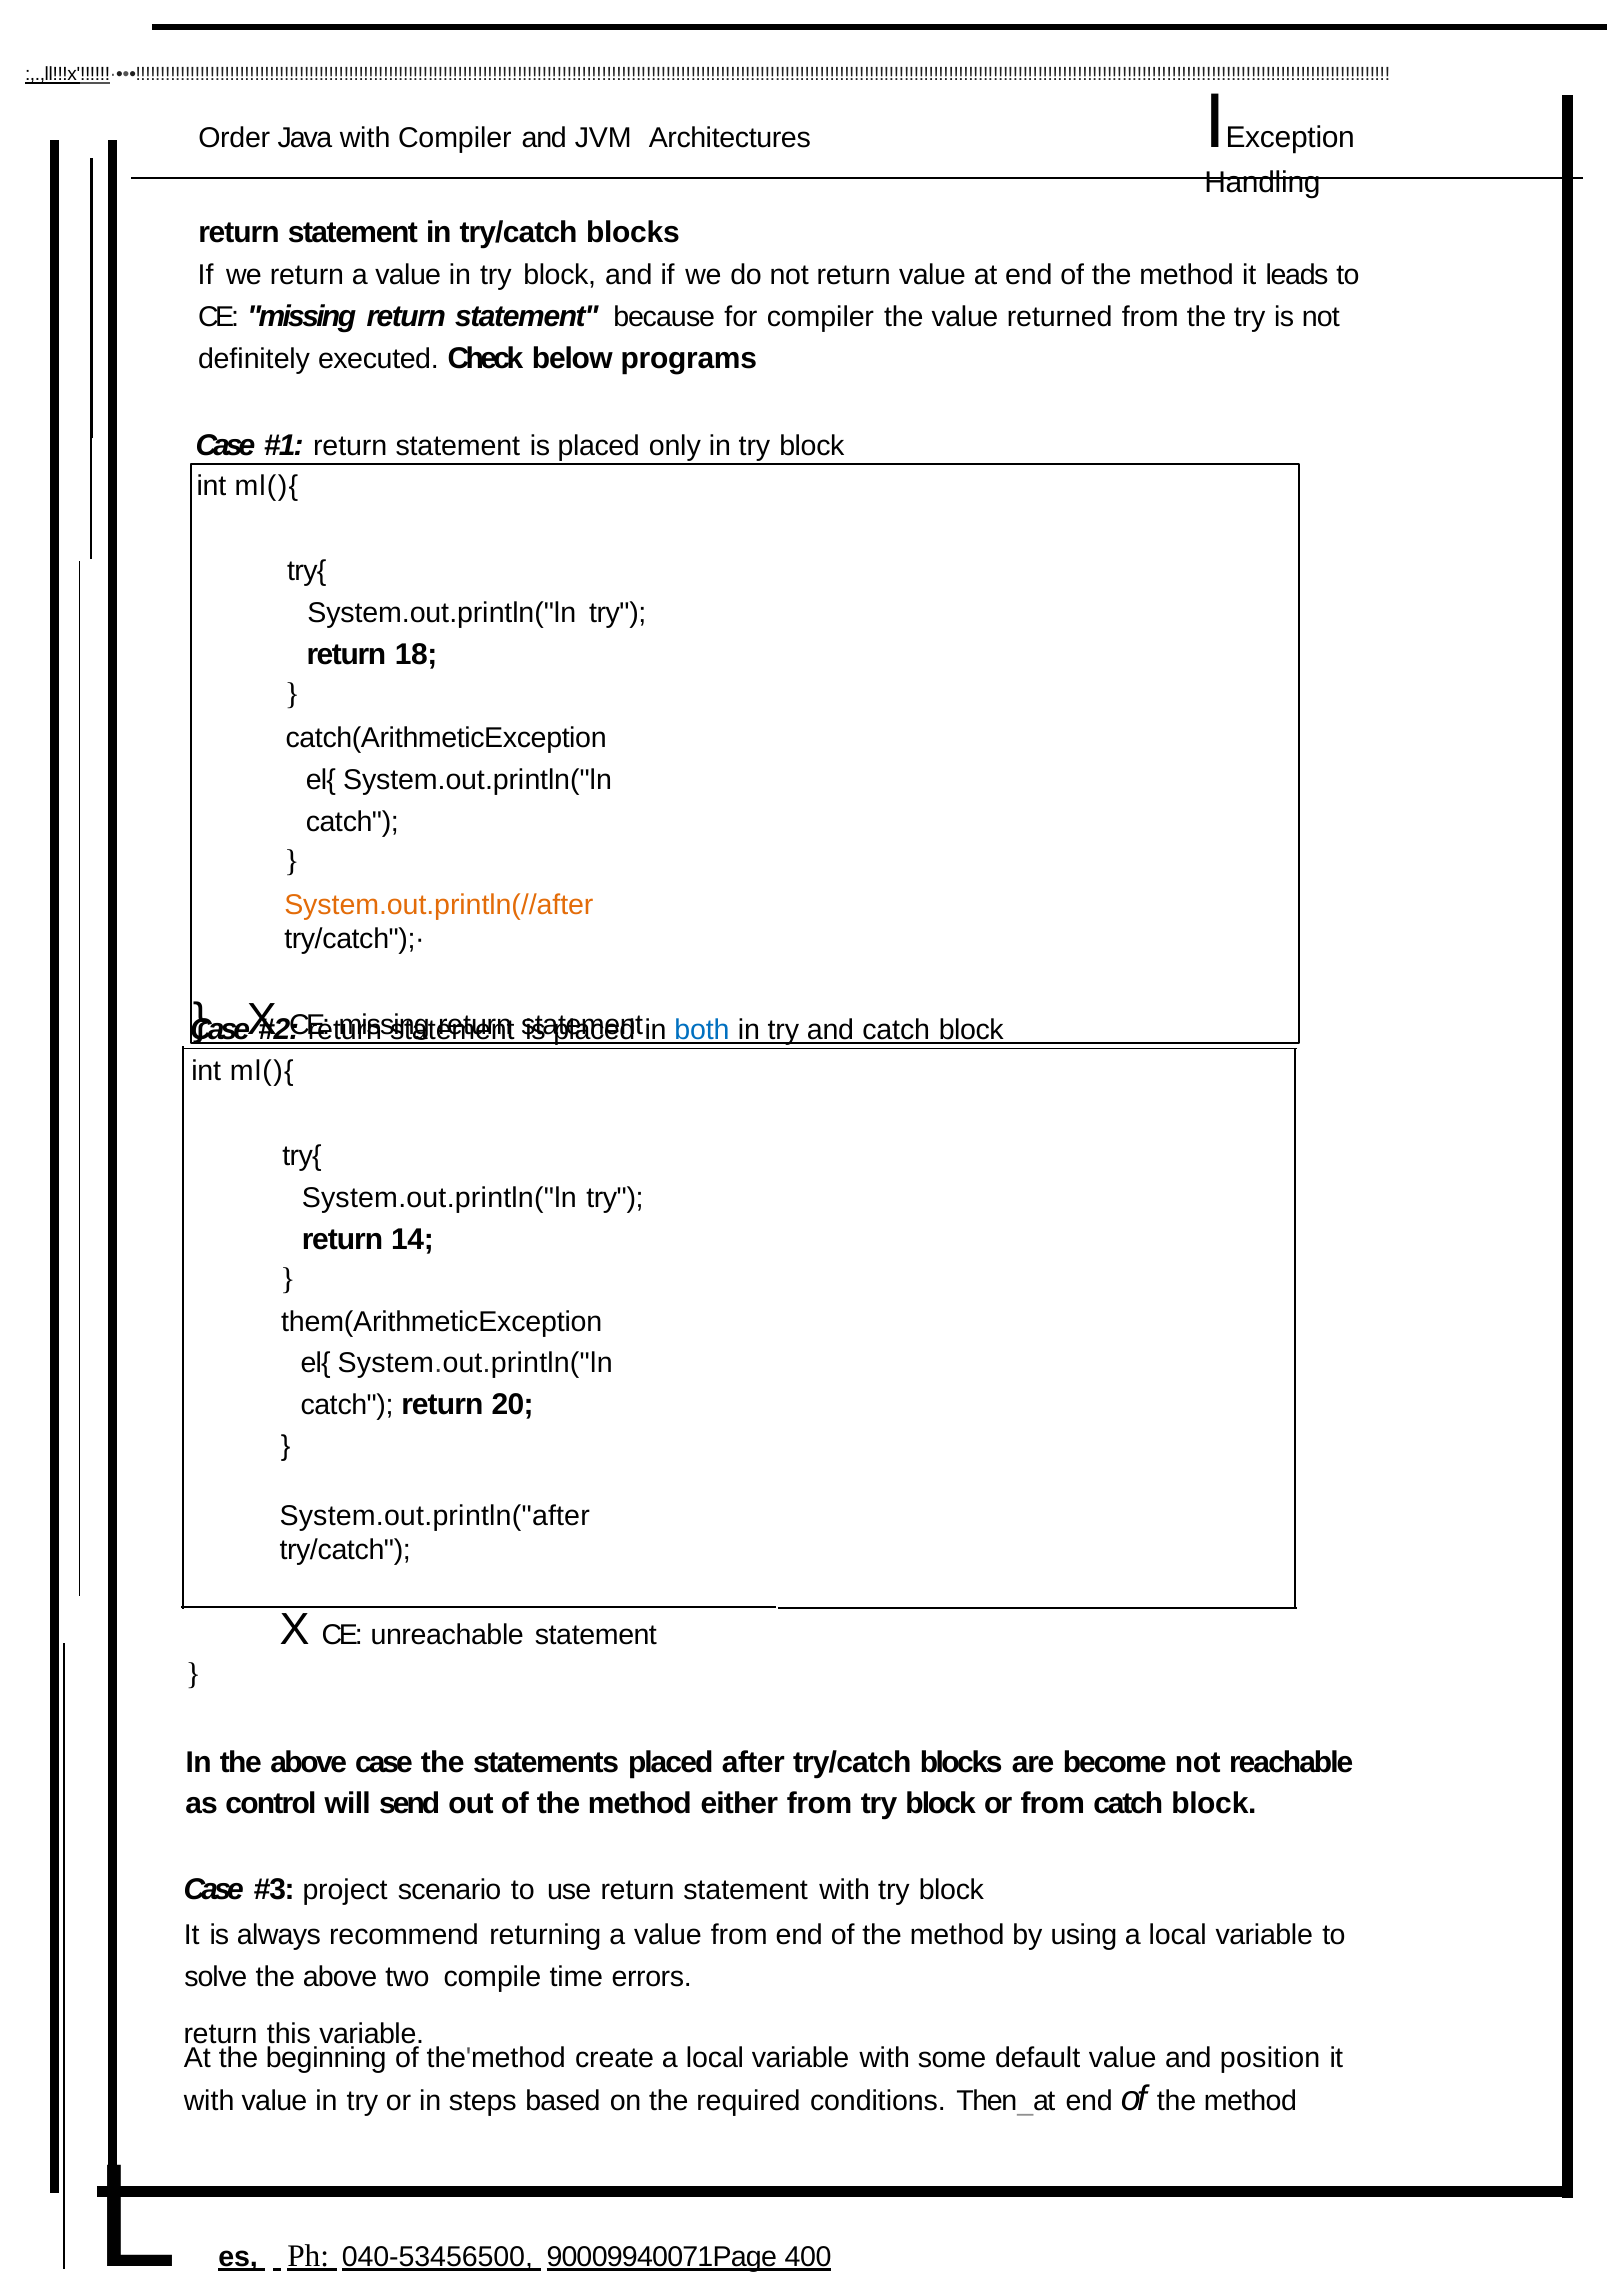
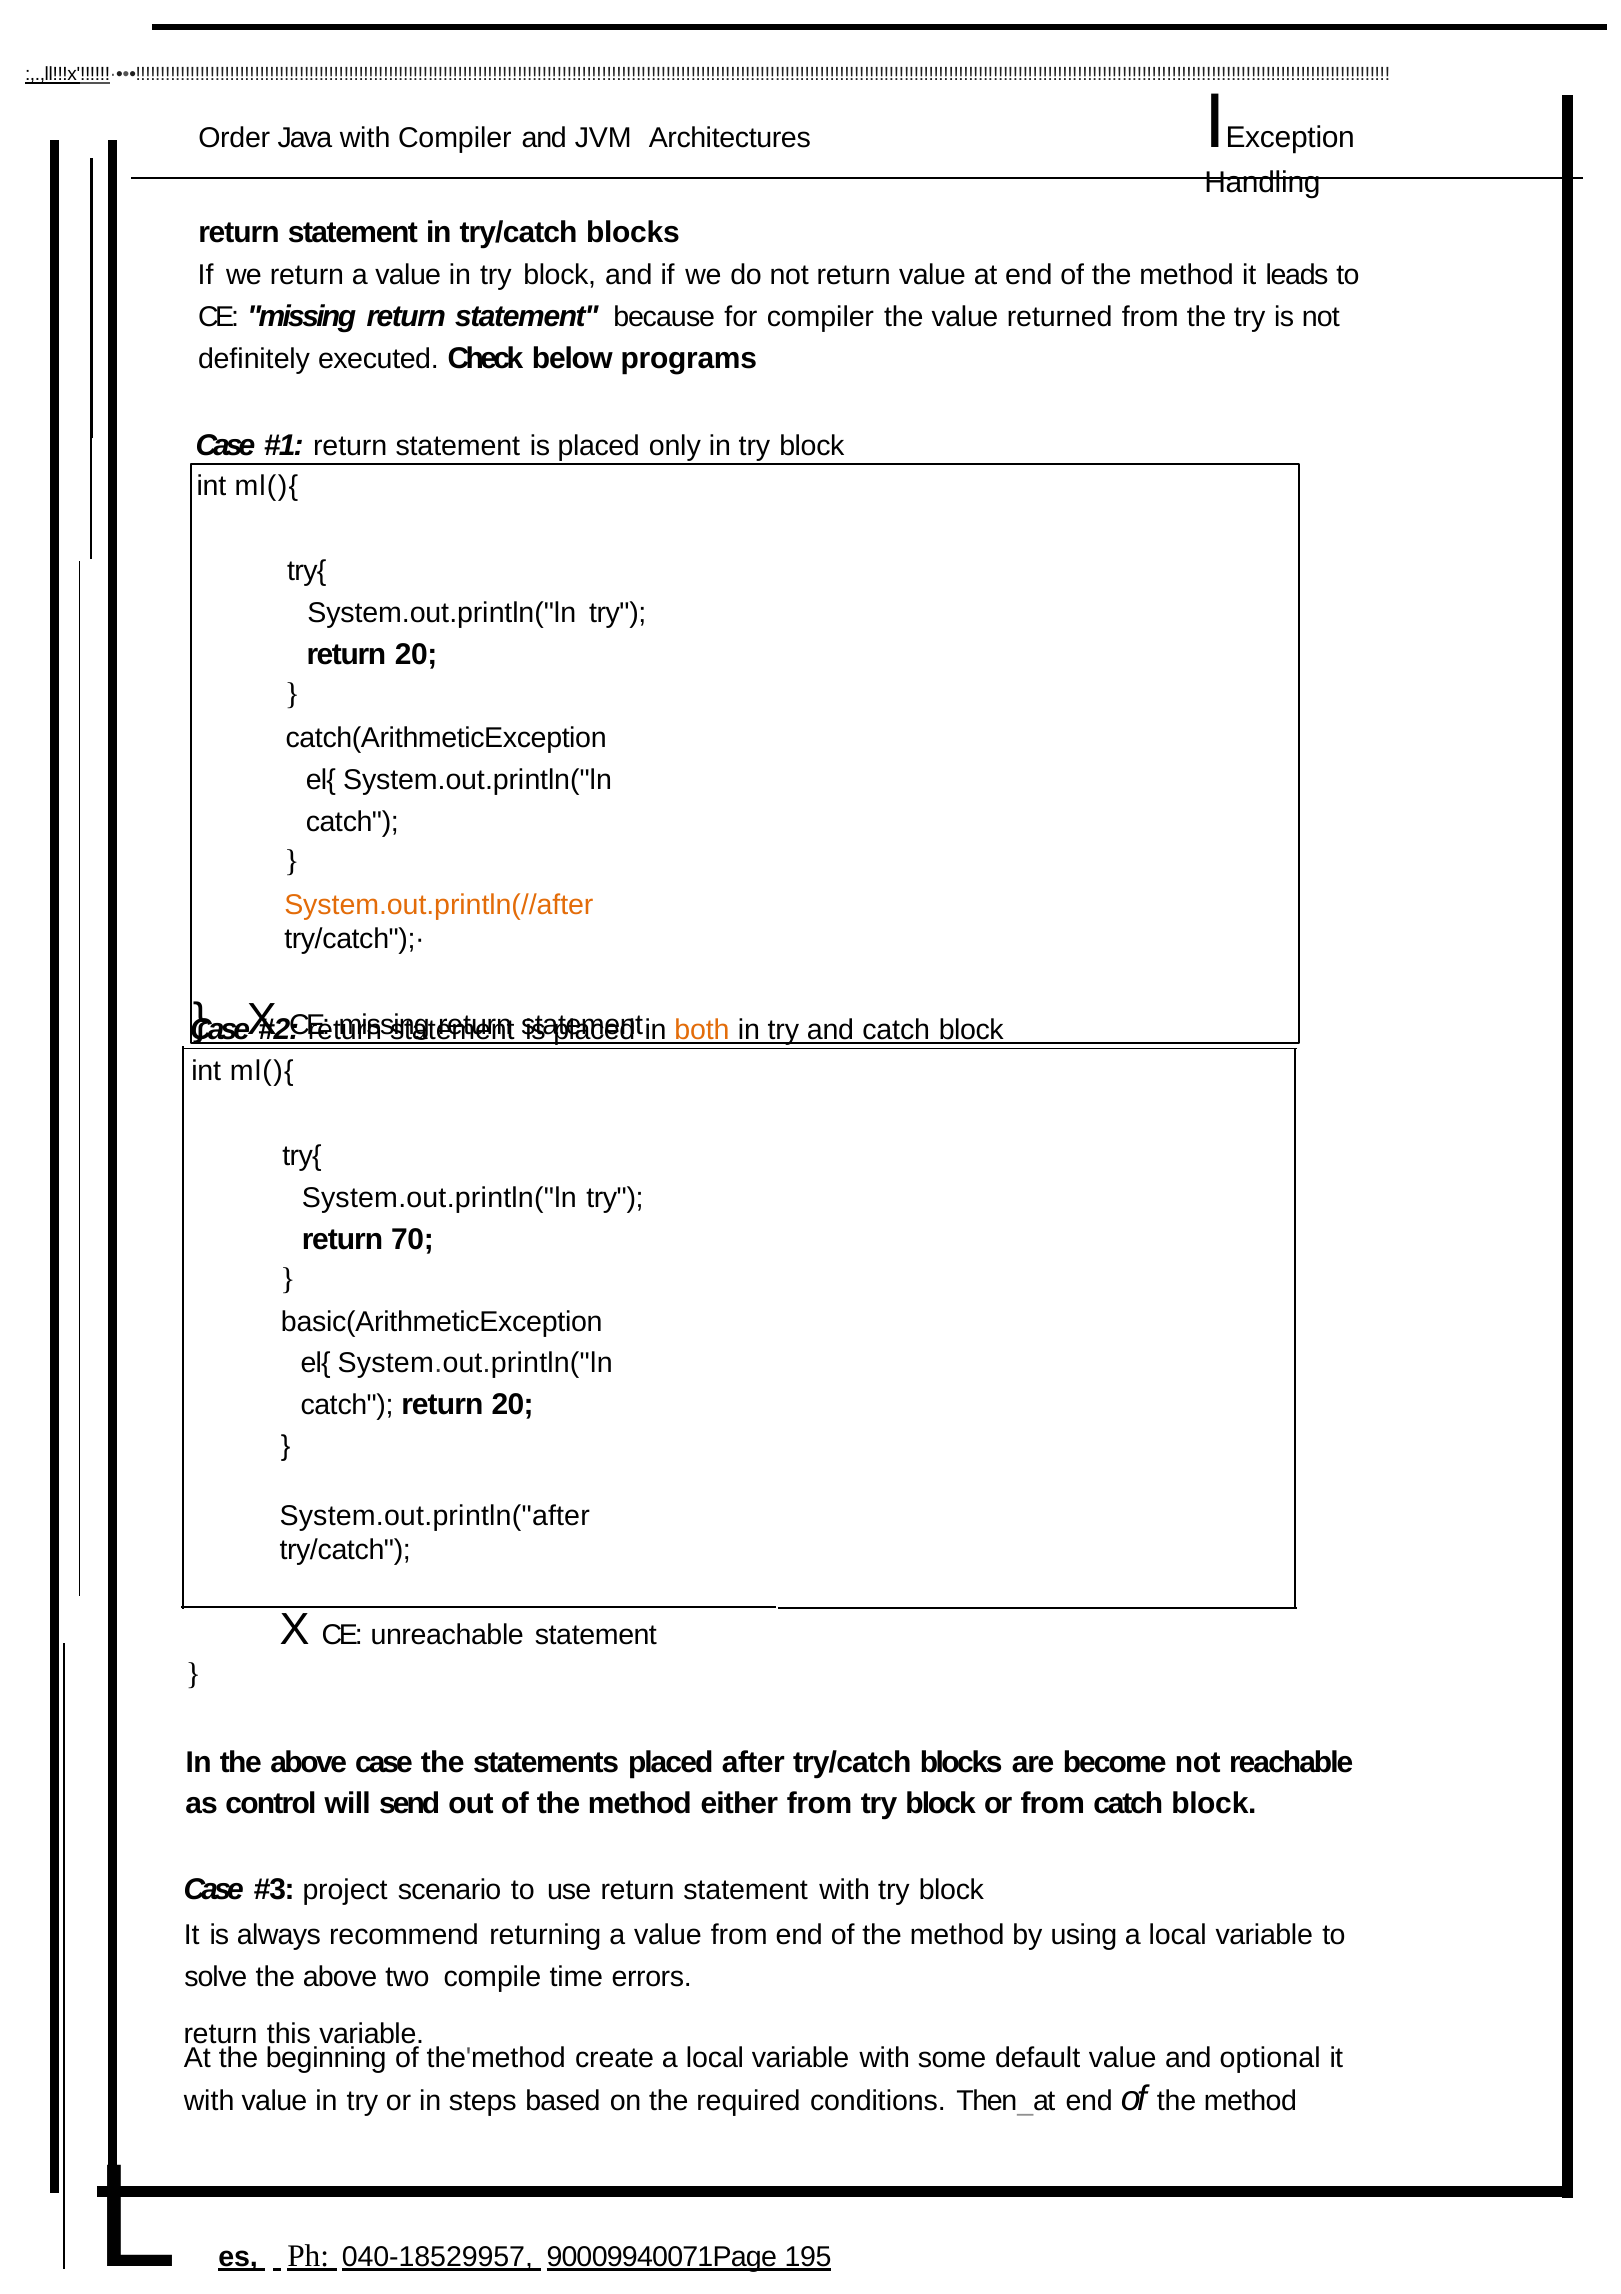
18: 18 -> 20 (416, 655)
both colour: blue -> orange (702, 1030)
14: 14 -> 70 (412, 1239)
them(ArithmeticException: them(ArithmeticException -> basic(ArithmeticException (442, 1322)
position: position -> optional (1270, 2058)
040-53456500: 040-53456500 -> 040-18529957 (437, 2257)
400: 400 -> 195 (808, 2257)
